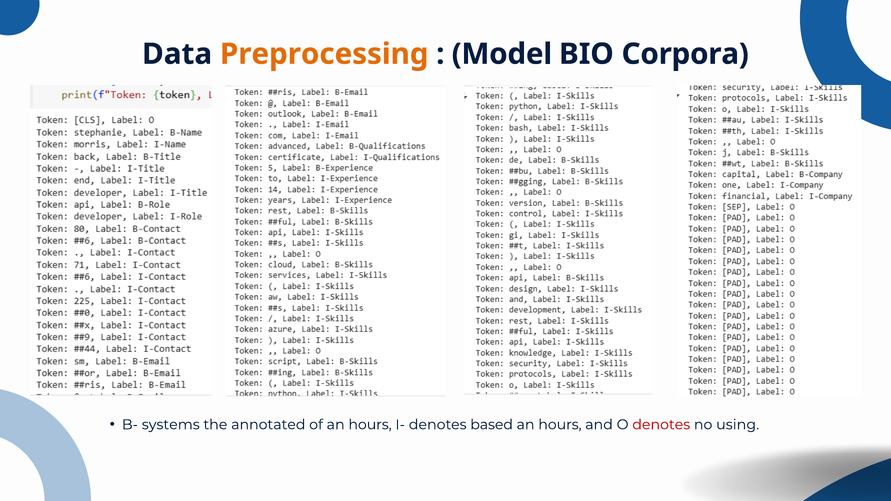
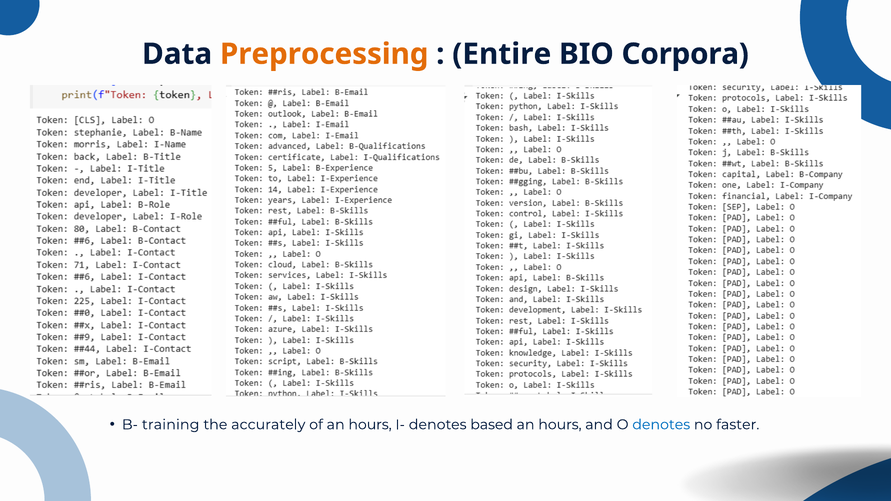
Model: Model -> Entire (502, 54)
systems: systems -> training (171, 425)
annotated: annotated -> accurately (268, 425)
denotes colour: red -> blue (661, 425)
using: using -> faster (738, 425)
